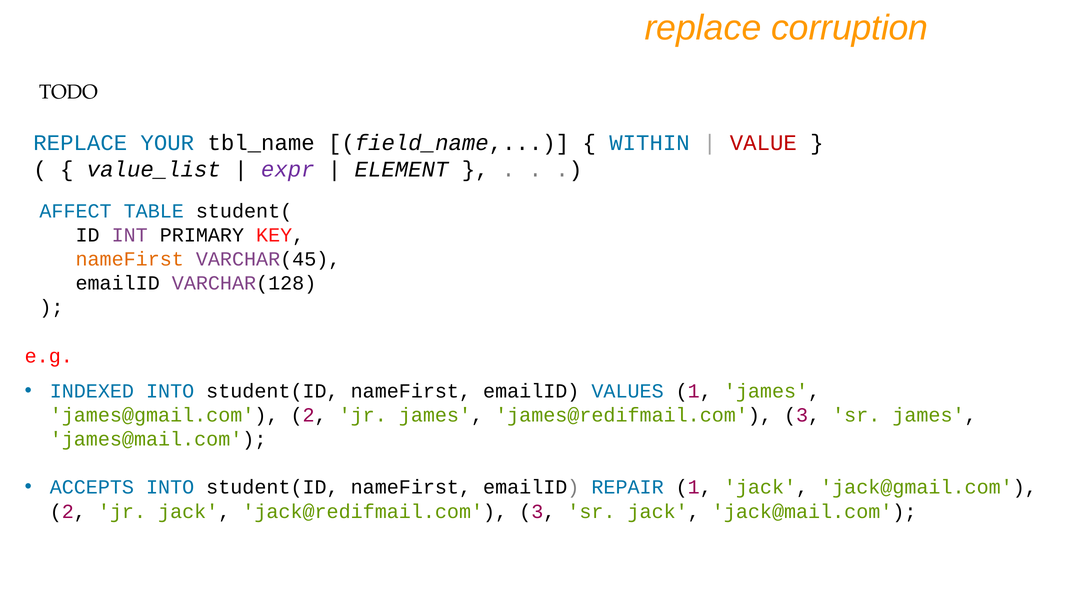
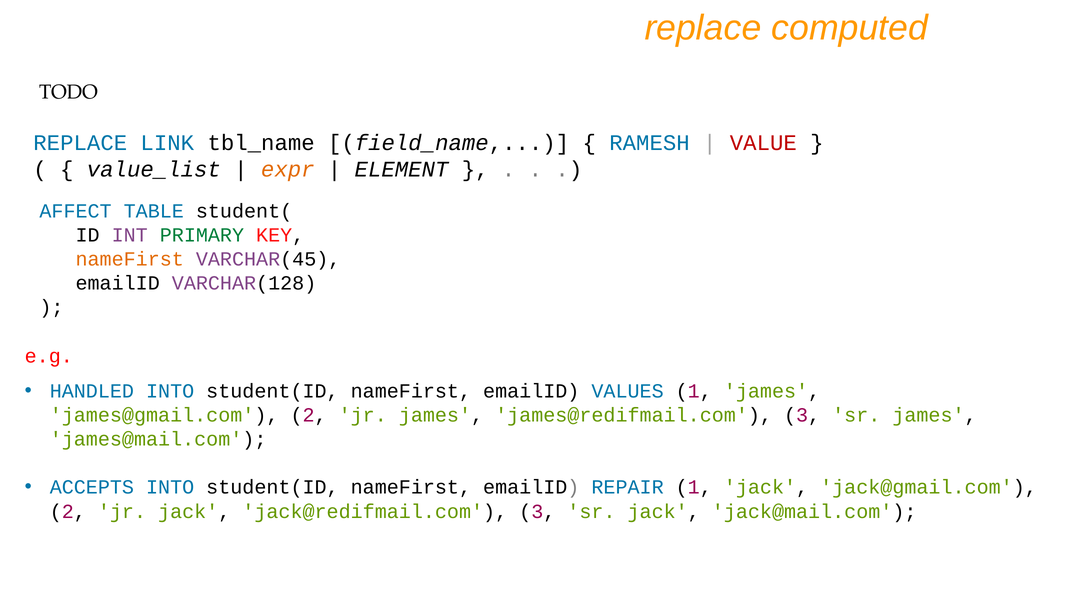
corruption: corruption -> computed (850, 28)
YOUR: YOUR -> LINK (167, 143)
WITHIN: WITHIN -> RAMESH (650, 143)
expr colour: purple -> orange (288, 170)
PRIMARY colour: black -> green (202, 235)
INDEXED: INDEXED -> HANDLED (92, 391)
